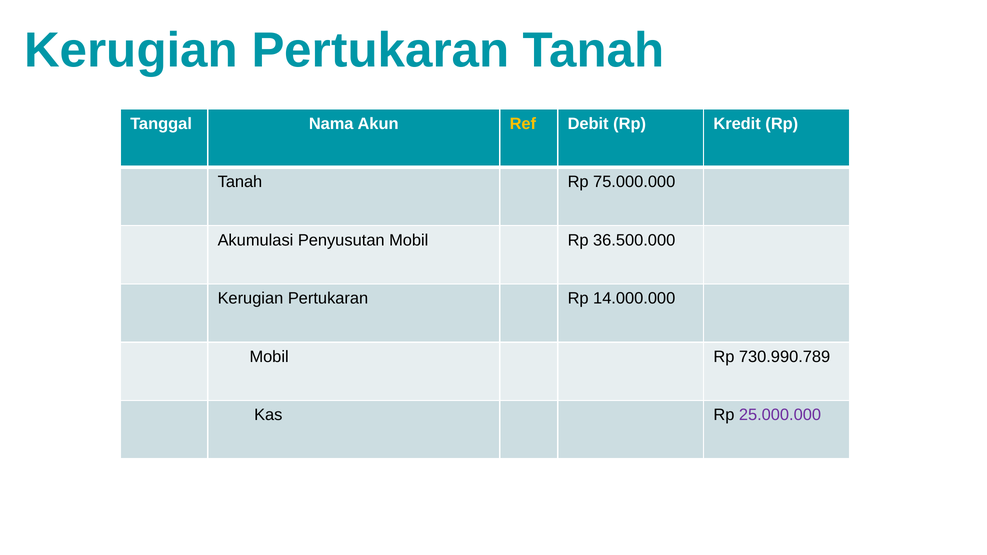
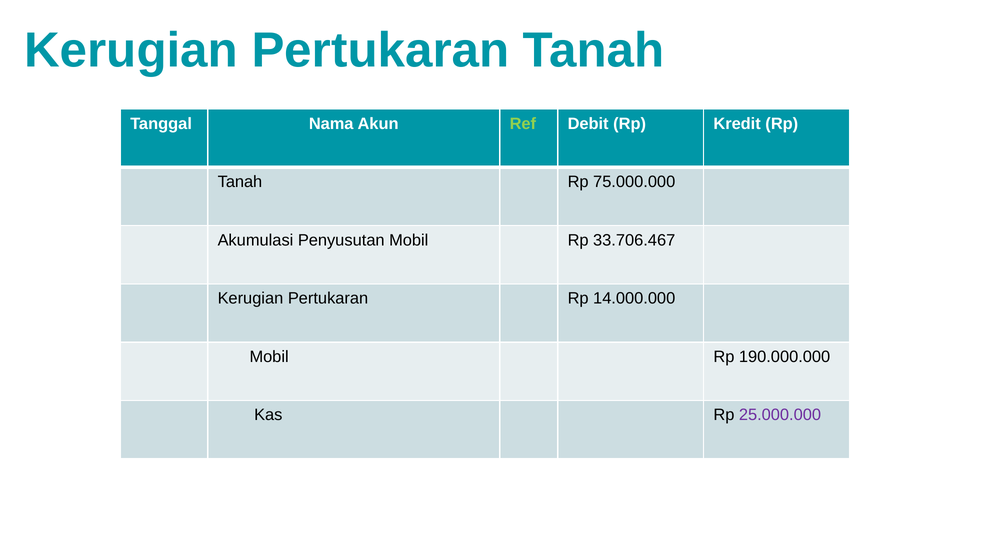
Ref colour: yellow -> light green (523, 124)
36.500.000: 36.500.000 -> 33.706.467 (634, 240)
730.990.789: 730.990.789 -> 190.000.000 (785, 357)
